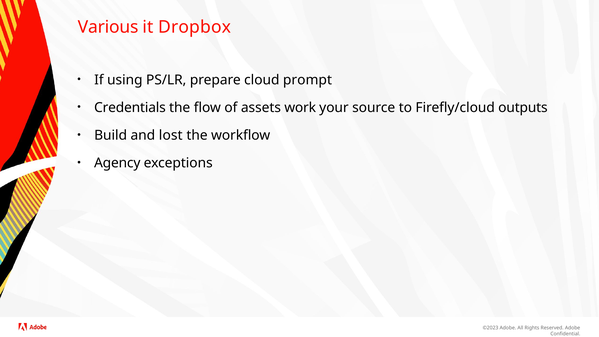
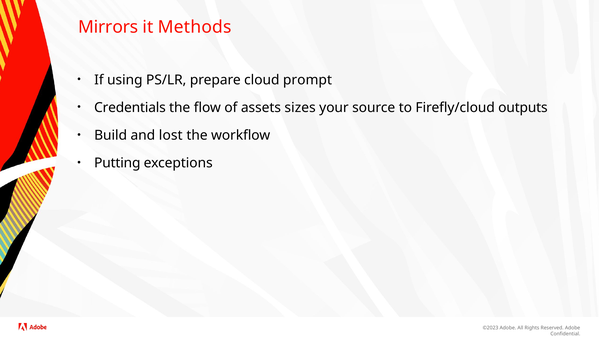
Various: Various -> Mirrors (108, 27)
Dropbox: Dropbox -> Methods (195, 27)
work: work -> sizes (300, 108)
Agency: Agency -> Putting (117, 163)
